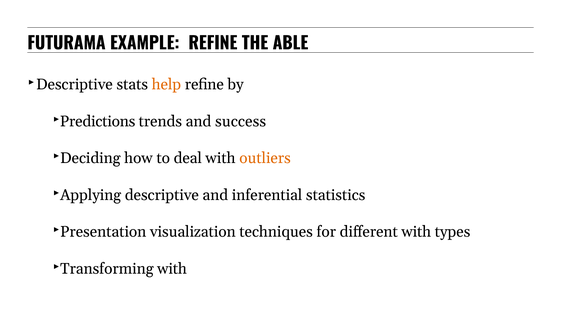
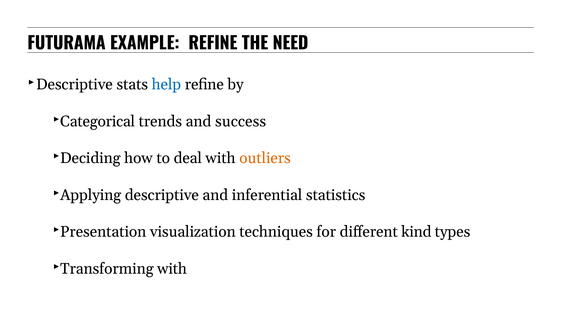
ABLE: ABLE -> NEED (290, 44)
help colour: orange -> blue (166, 84)
Predictions: Predictions -> Categorical (98, 121)
different with: with -> kind (416, 232)
